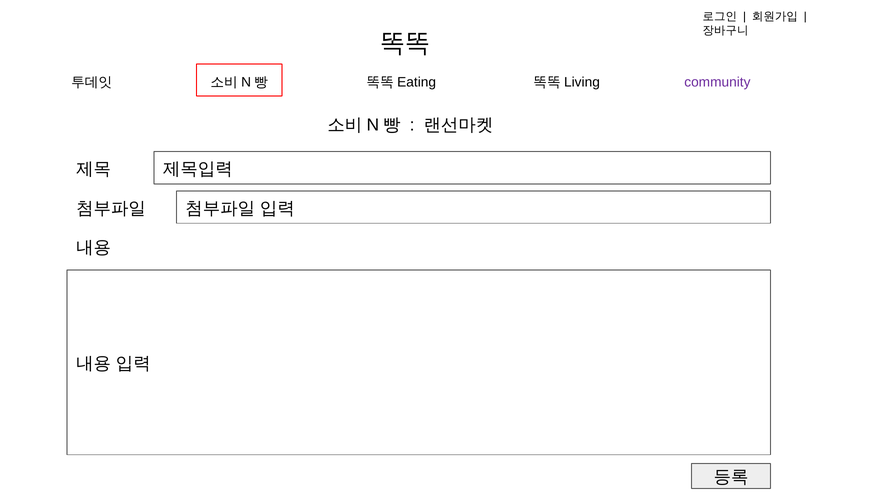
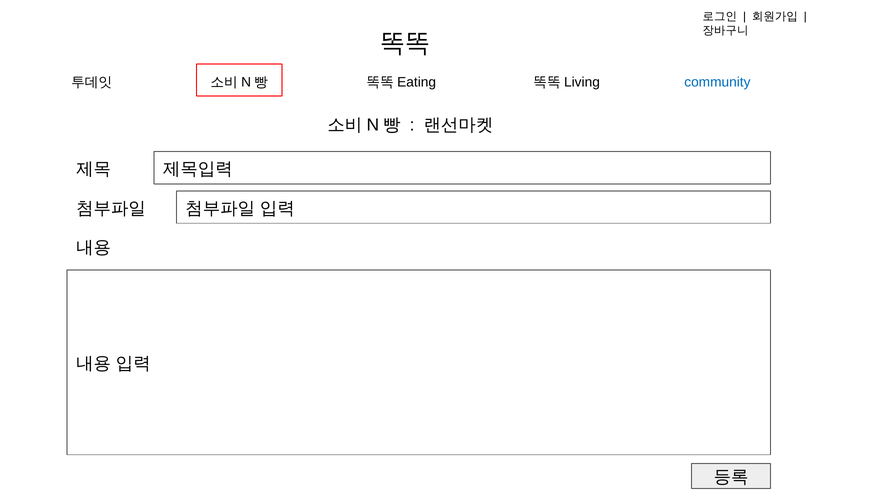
community colour: purple -> blue (717, 82)
